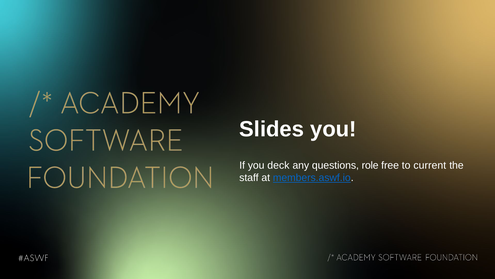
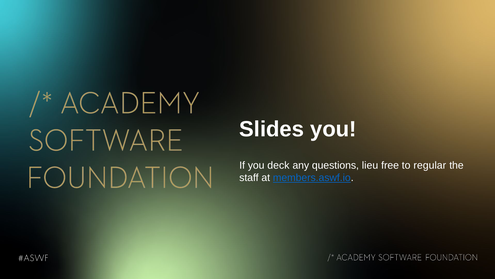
role: role -> lieu (370, 165)
current: current -> regular (430, 165)
